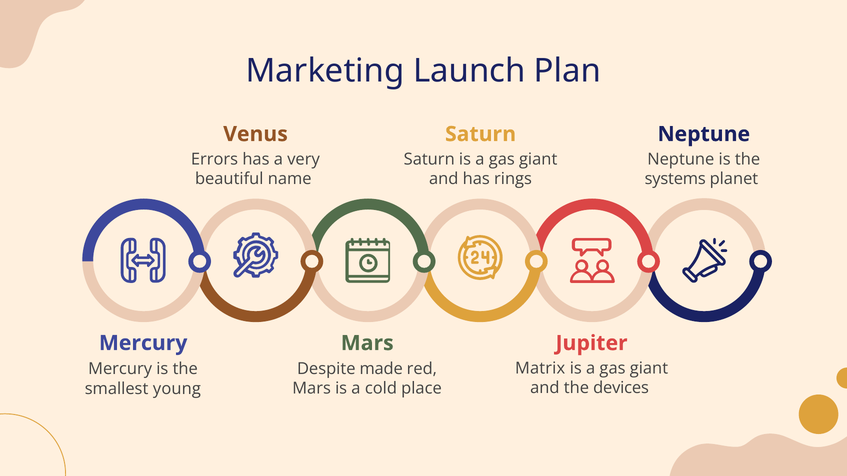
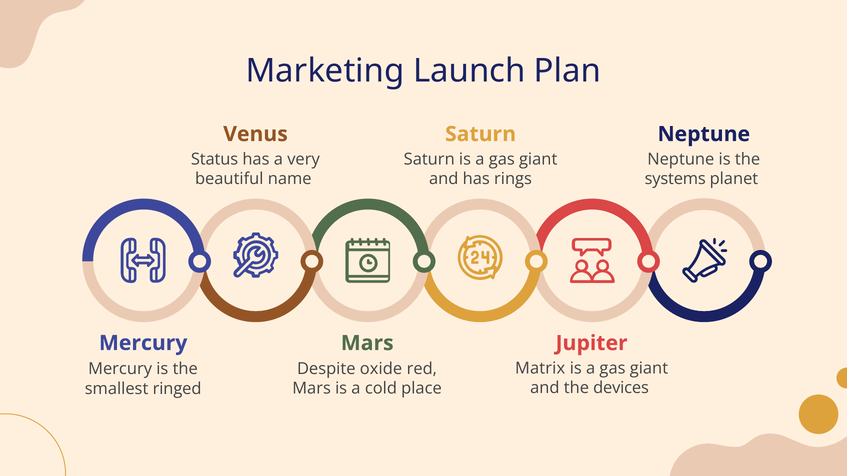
Errors: Errors -> Status (215, 159)
made: made -> oxide (381, 369)
young: young -> ringed (177, 389)
